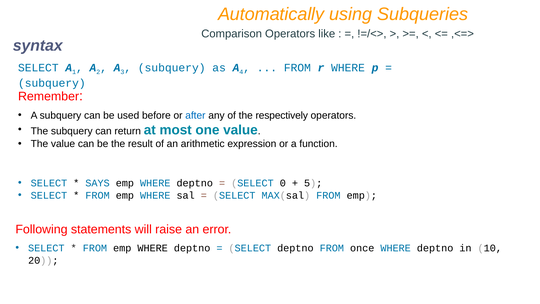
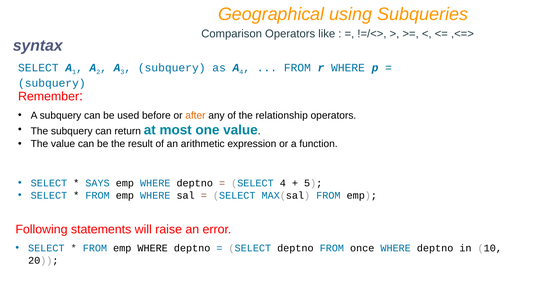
Automatically: Automatically -> Geographical (271, 14)
after colour: blue -> orange (195, 115)
respectively: respectively -> relationship (282, 115)
SELECT 0: 0 -> 4 (283, 183)
